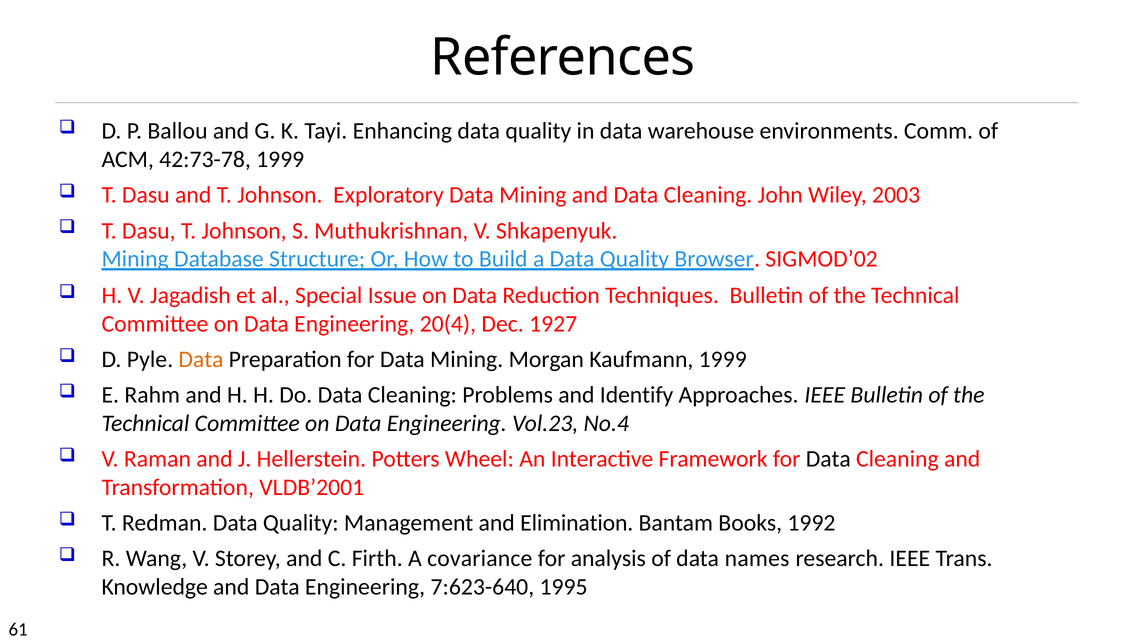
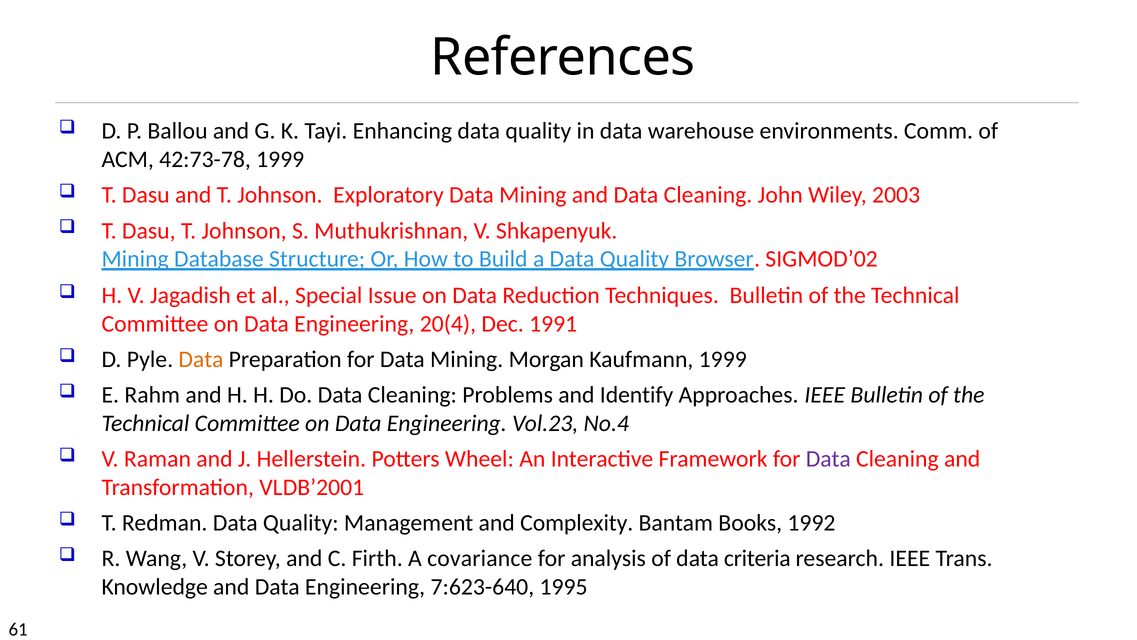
1927: 1927 -> 1991 (553, 324)
Data colour: black -> purple (828, 459)
Elimination: Elimination -> Complexity (577, 523)
names: names -> criteria (757, 558)
